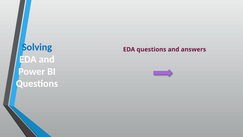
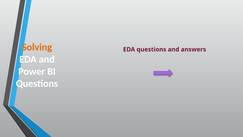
Solving colour: blue -> orange (37, 47)
